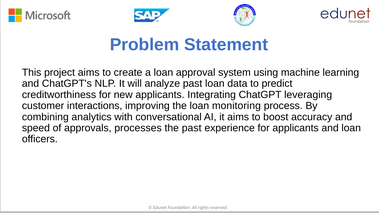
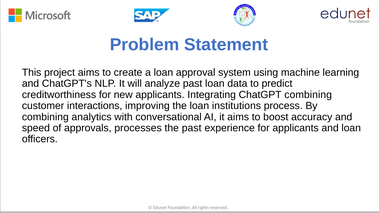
ChatGPT leveraging: leveraging -> combining (308, 95)
monitoring: monitoring -> institutions (236, 106)
